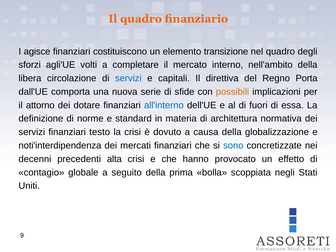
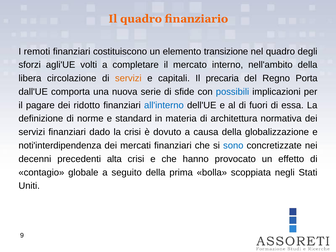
agisce: agisce -> remoti (37, 51)
servizi colour: blue -> orange (128, 78)
direttiva: direttiva -> precaria (222, 78)
possibili colour: orange -> blue (232, 92)
attorno: attorno -> pagare (40, 105)
dotare: dotare -> ridotto (87, 105)
testo: testo -> dado (100, 132)
